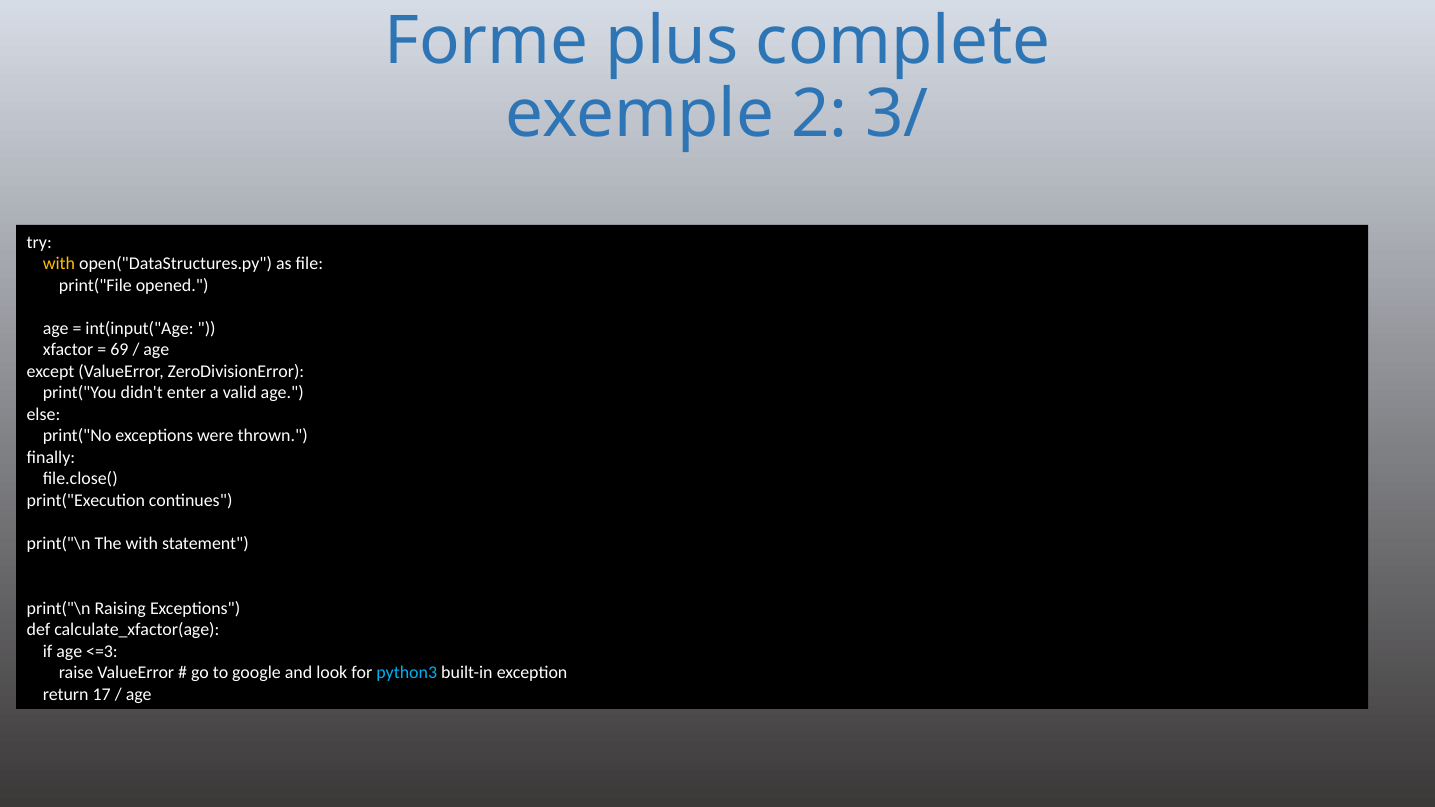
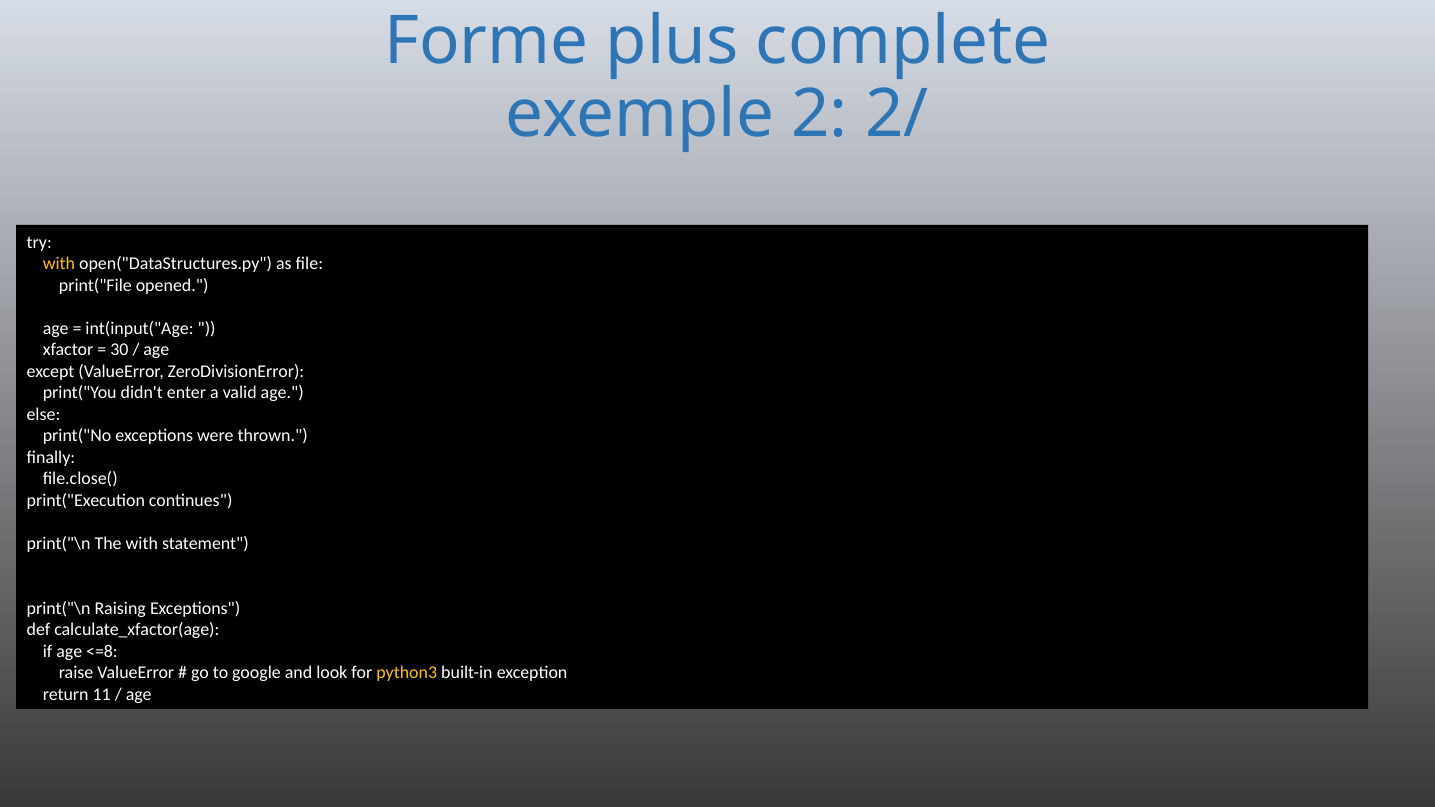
3/: 3/ -> 2/ (897, 114)
69: 69 -> 30 (119, 350)
<=3: <=3 -> <=8 (102, 651)
python3 colour: light blue -> yellow (407, 673)
17: 17 -> 11 (102, 694)
